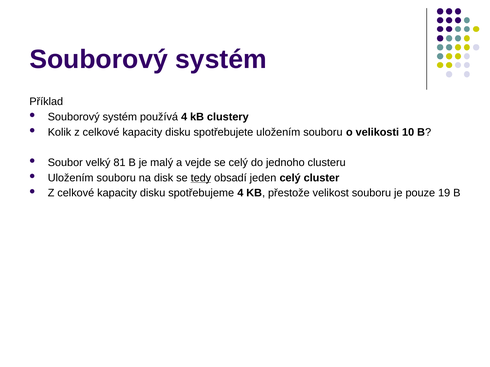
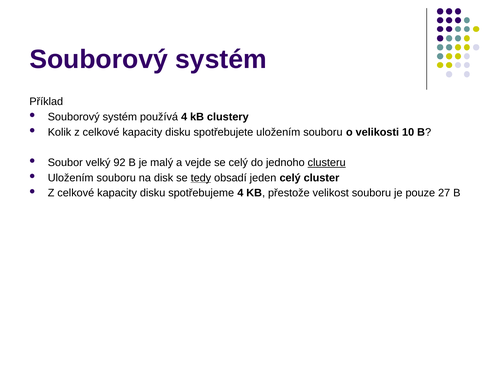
81: 81 -> 92 (119, 163)
clusteru underline: none -> present (327, 163)
19: 19 -> 27 (444, 193)
